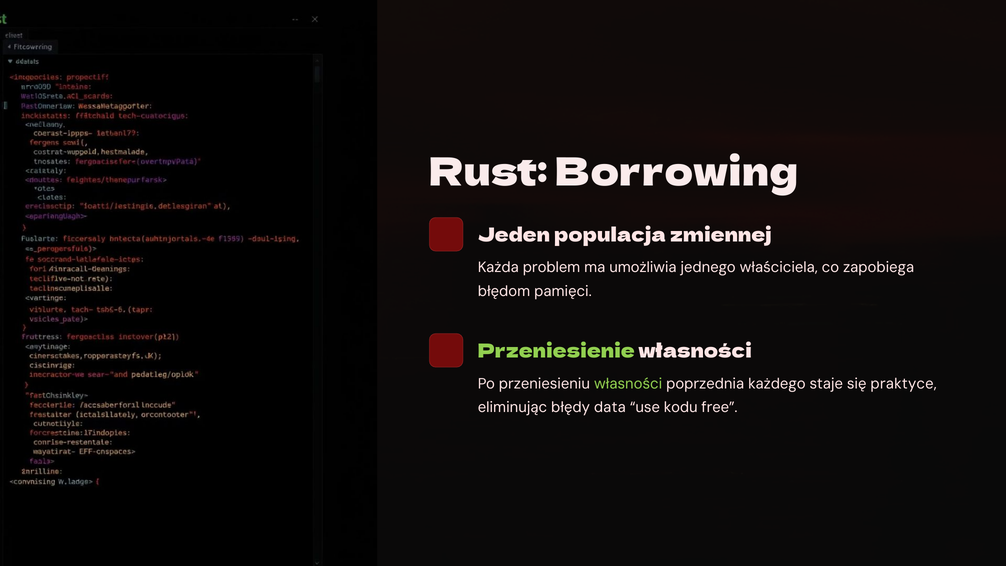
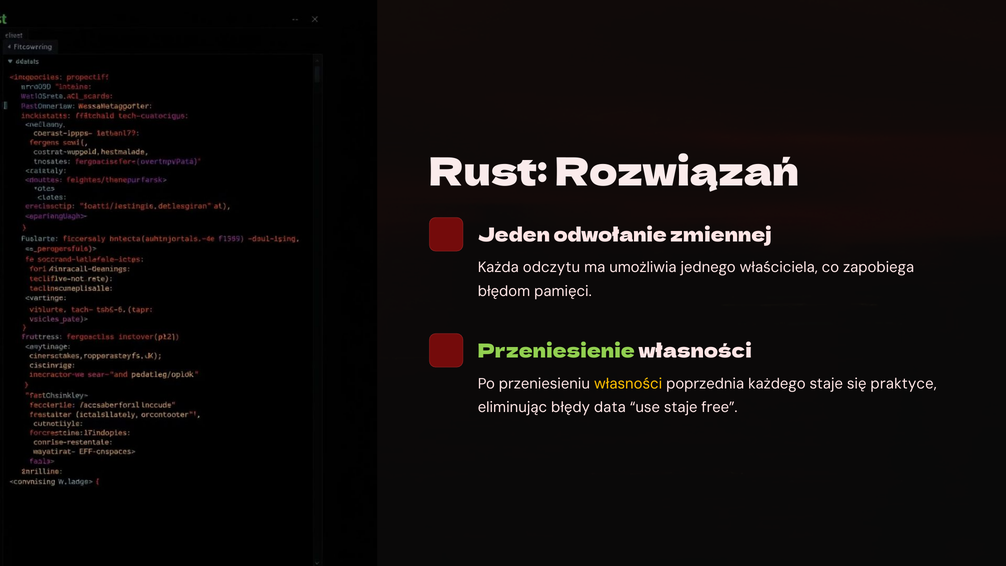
Borrowing: Borrowing -> Rozwiązań (677, 173)
populacja: populacja -> odwołanie (610, 235)
problem: problem -> odczytu (551, 268)
własności colour: light green -> yellow (628, 384)
use kodu: kodu -> staje (681, 407)
